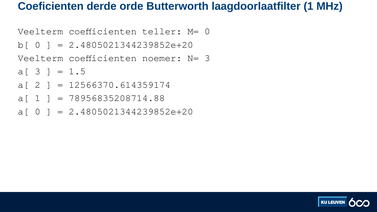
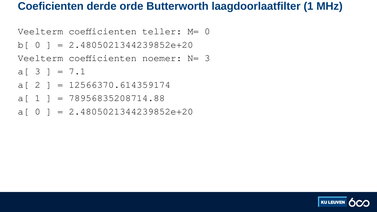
1.5: 1.5 -> 7.1 (77, 71)
